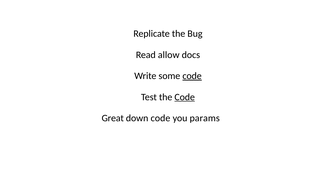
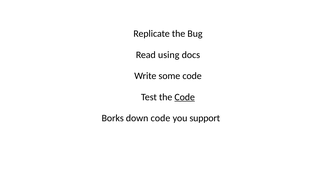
allow: allow -> using (169, 55)
code underline: present -> none (192, 76)
Great: Great -> Borks (113, 118)
params: params -> support (205, 118)
